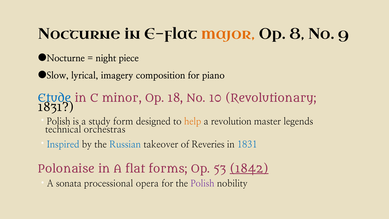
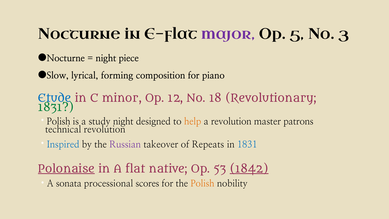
major colour: orange -> purple (228, 34)
8: 8 -> 5 (297, 34)
9: 9 -> 3 (344, 34)
imagery: imagery -> forming (117, 76)
18: 18 -> 12 (175, 98)
10: 10 -> 18 (215, 98)
1831 colour: black -> green (56, 107)
study form: form -> night (123, 122)
legends: legends -> patrons (298, 122)
technical orchestras: orchestras -> revolution (105, 129)
Russian colour: blue -> purple (125, 145)
Reveries: Reveries -> Repeats (208, 145)
Polonaise underline: none -> present (66, 169)
forms: forms -> native (168, 169)
opera: opera -> scores (147, 184)
Polish colour: purple -> orange (202, 184)
